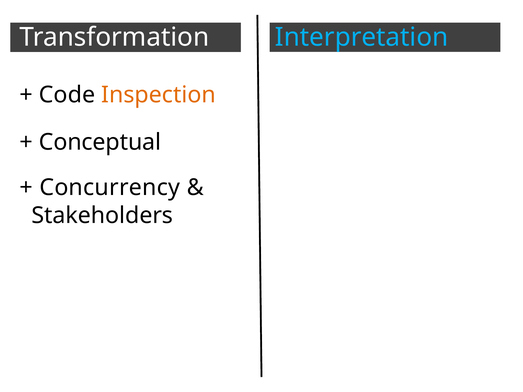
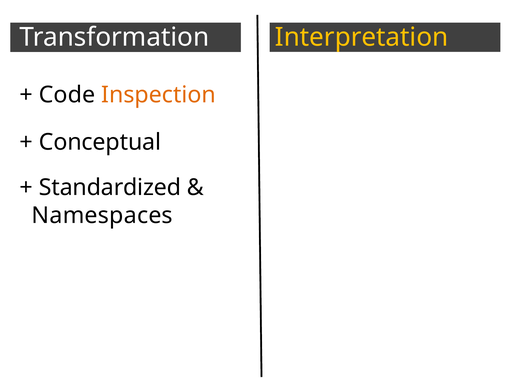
Interpretation colour: light blue -> yellow (362, 37)
Concurrency: Concurrency -> Standardized (110, 188)
Stakeholders: Stakeholders -> Namespaces (102, 216)
